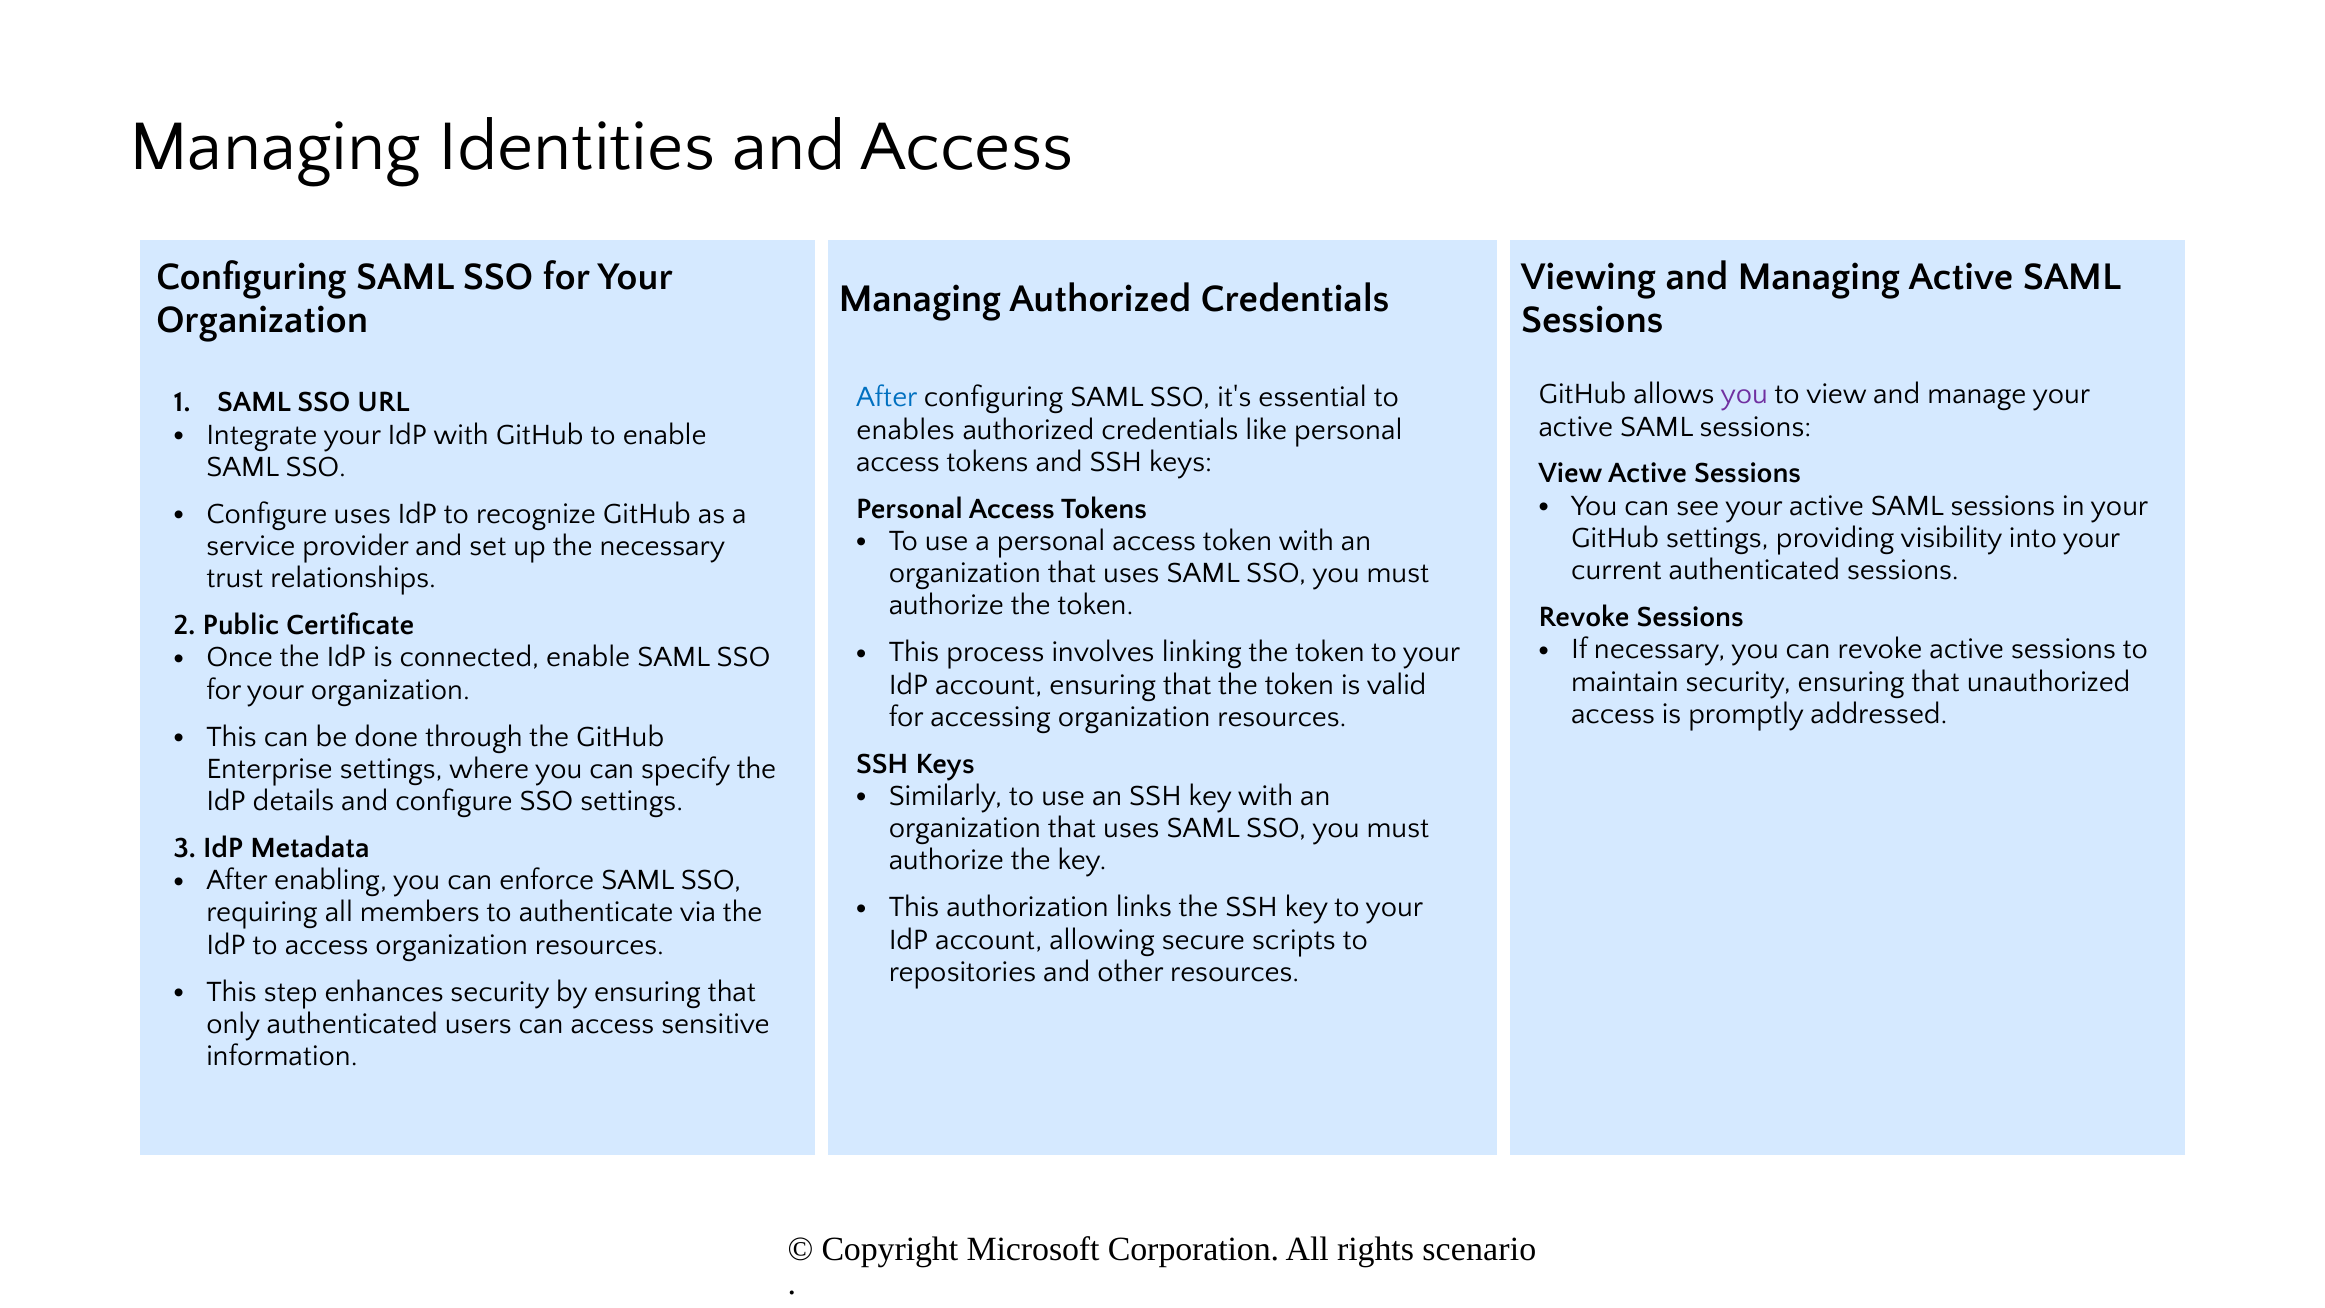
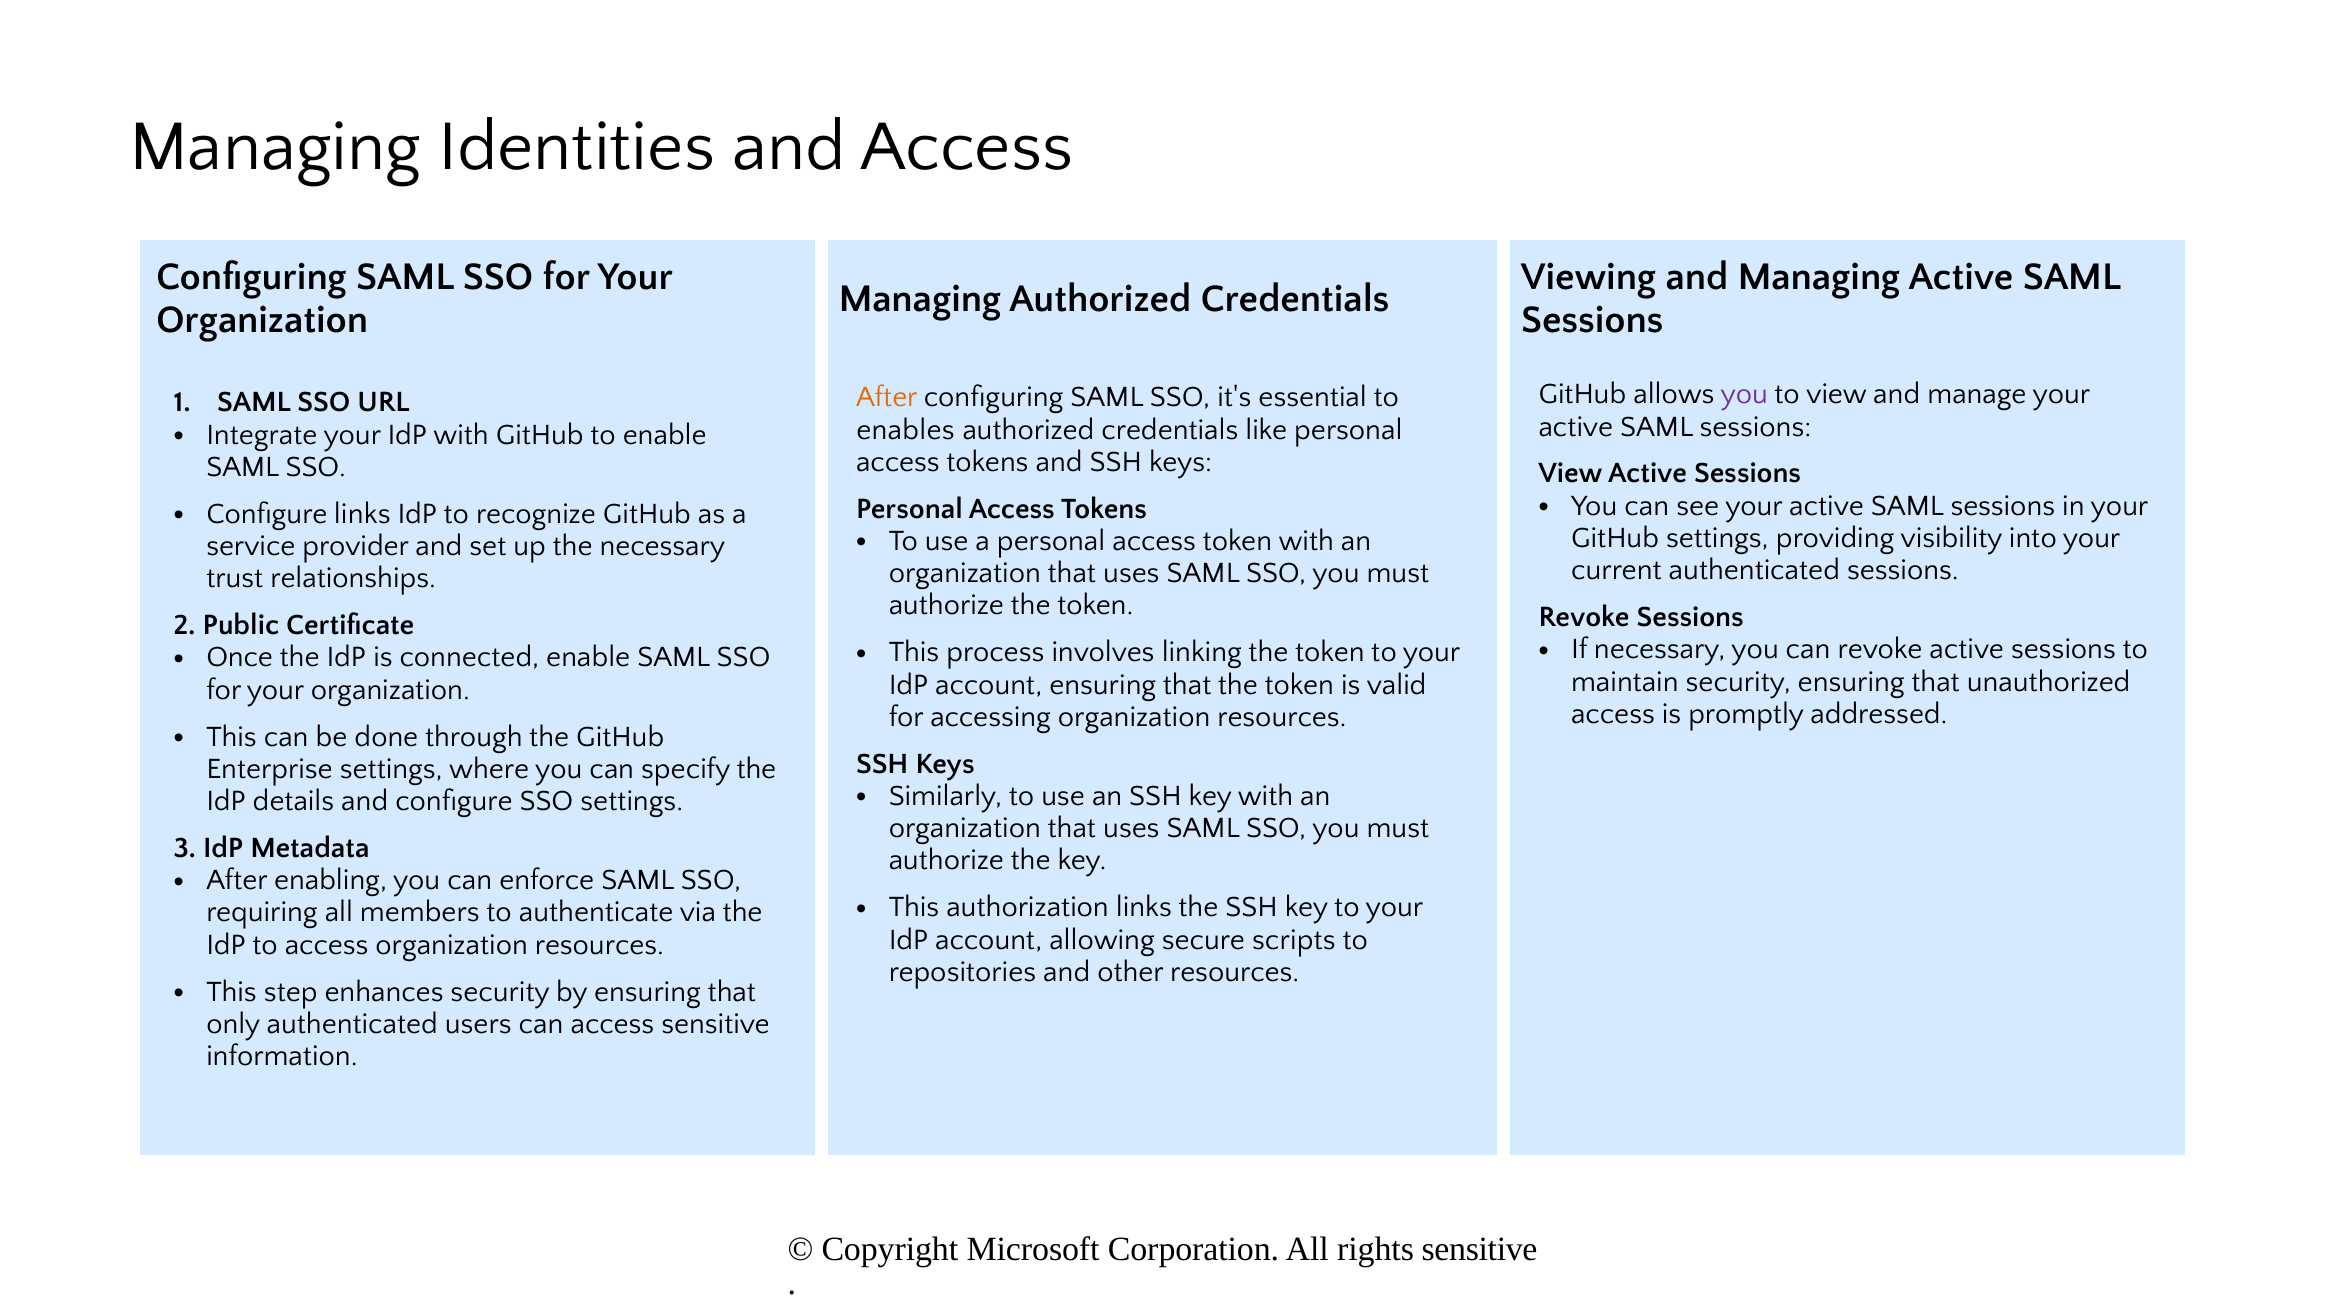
After colour: blue -> orange (887, 397)
Configure uses: uses -> links (362, 514)
rights scenario: scenario -> sensitive (1480, 1249)
